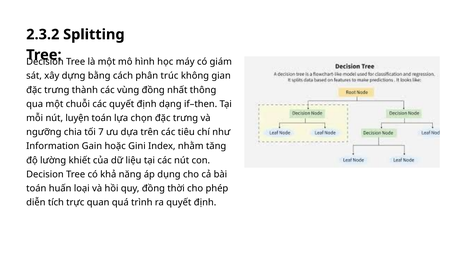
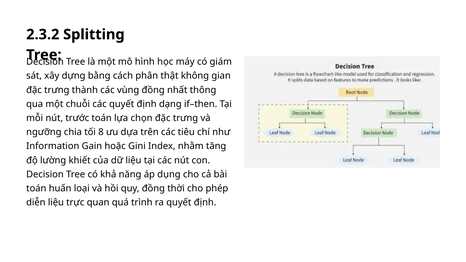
trúc: trúc -> thật (170, 76)
luyện: luyện -> trước (77, 118)
7: 7 -> 8 (101, 132)
diễn tích: tích -> liệu (56, 203)
